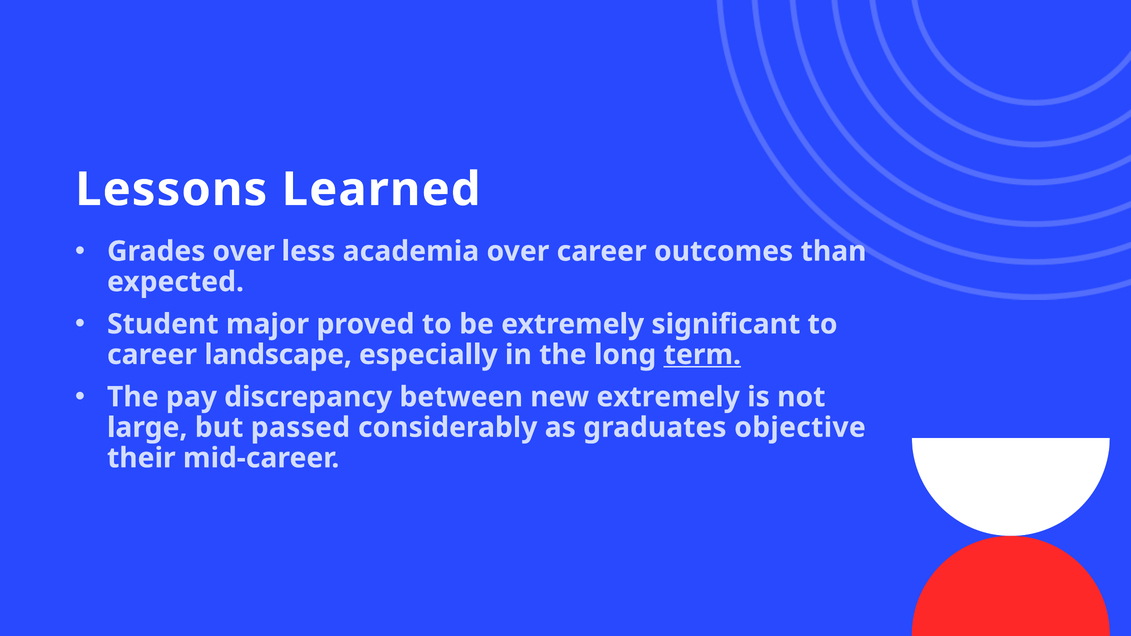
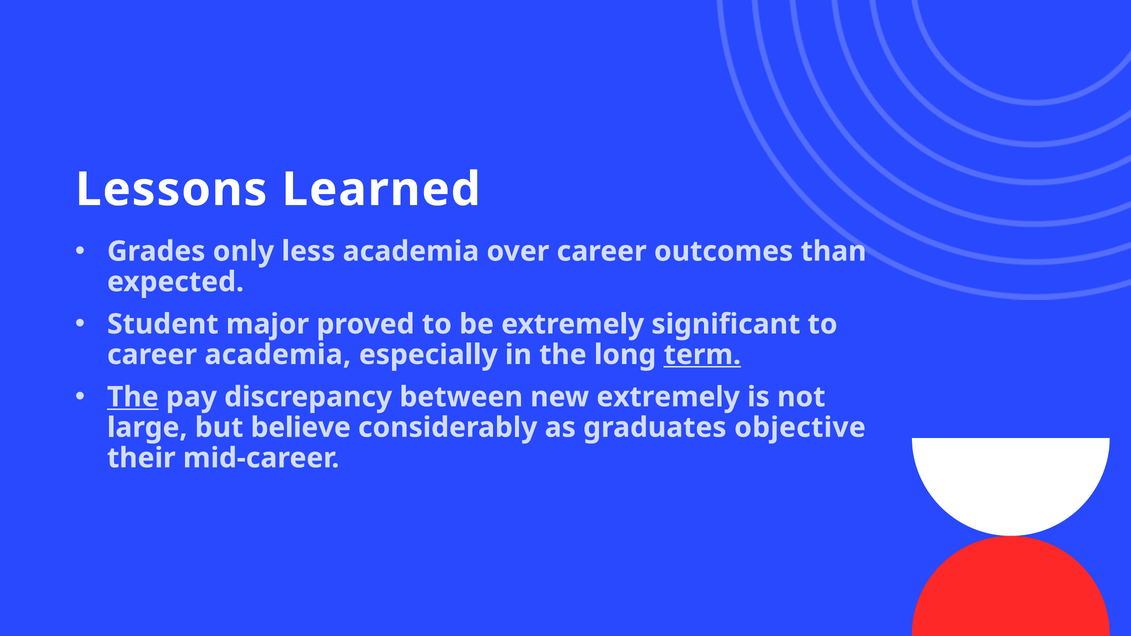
Grades over: over -> only (243, 251)
career landscape: landscape -> academia (278, 355)
The underline: none -> present (133, 397)
passed: passed -> believe (301, 428)
